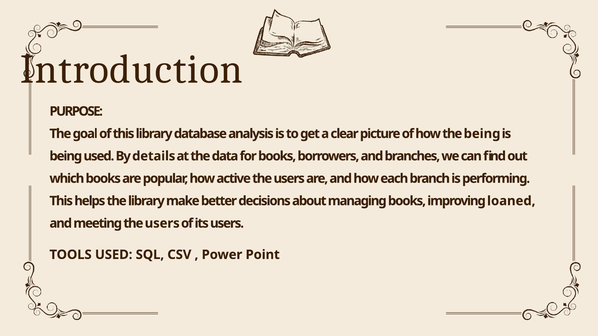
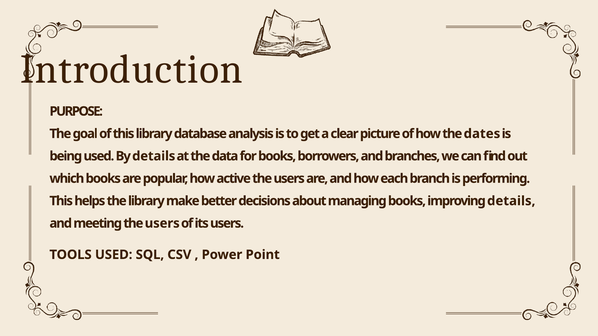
the being: being -> dates (482, 134)
improving loaned: loaned -> details (511, 201)
